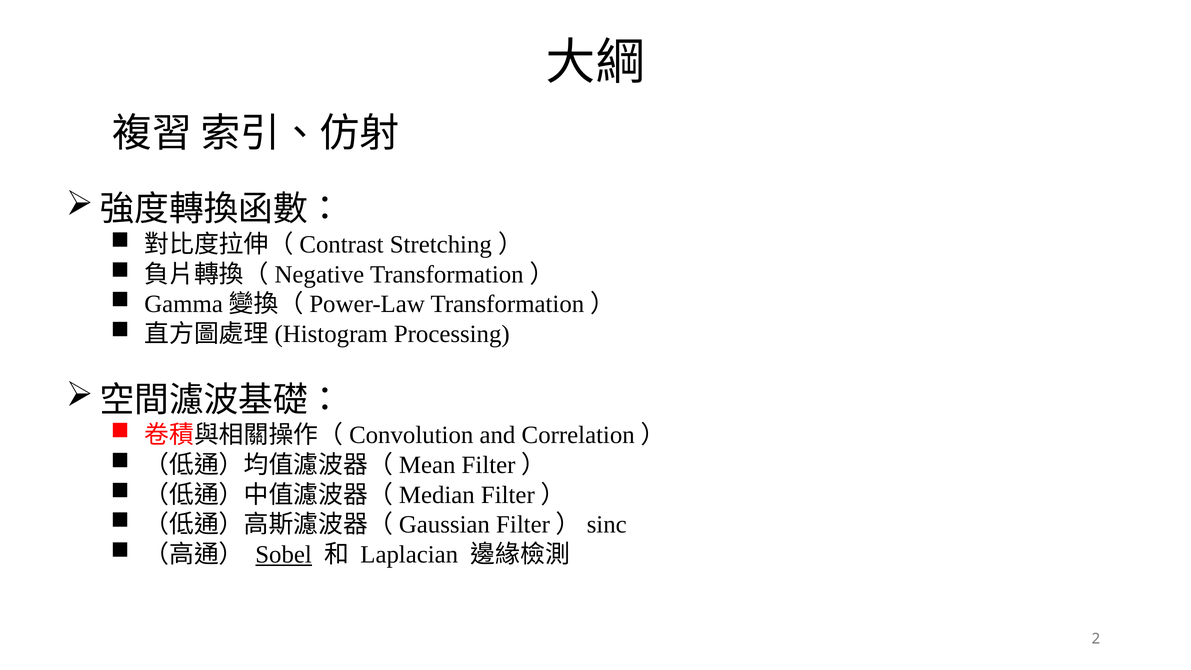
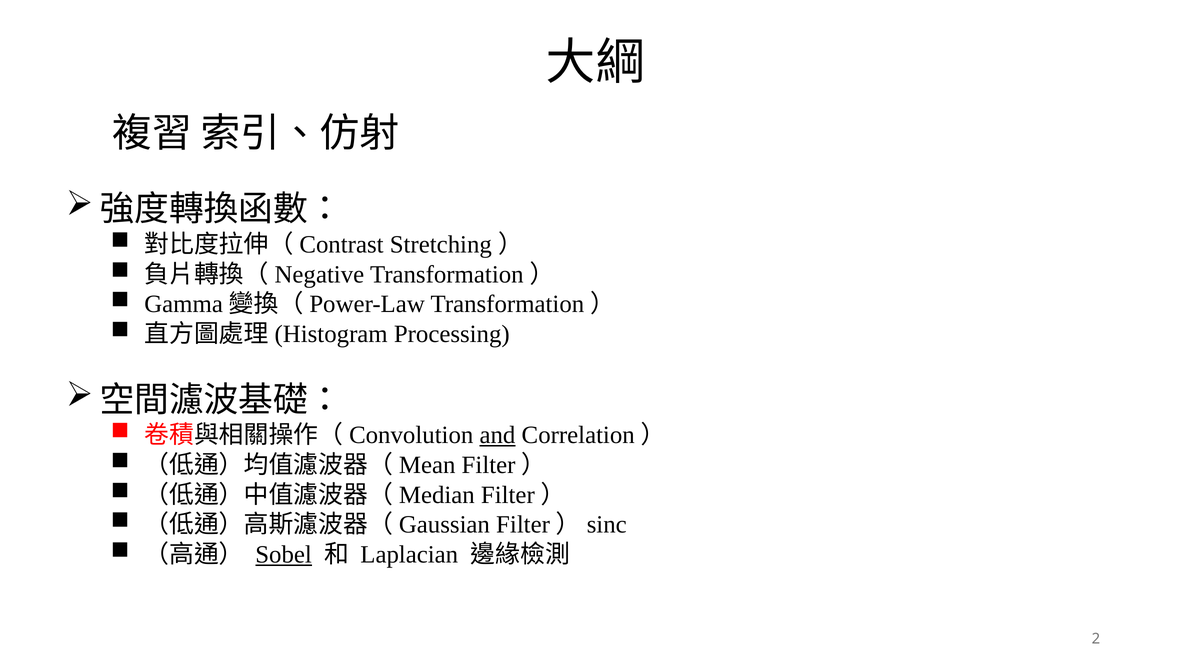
and underline: none -> present (497, 435)
